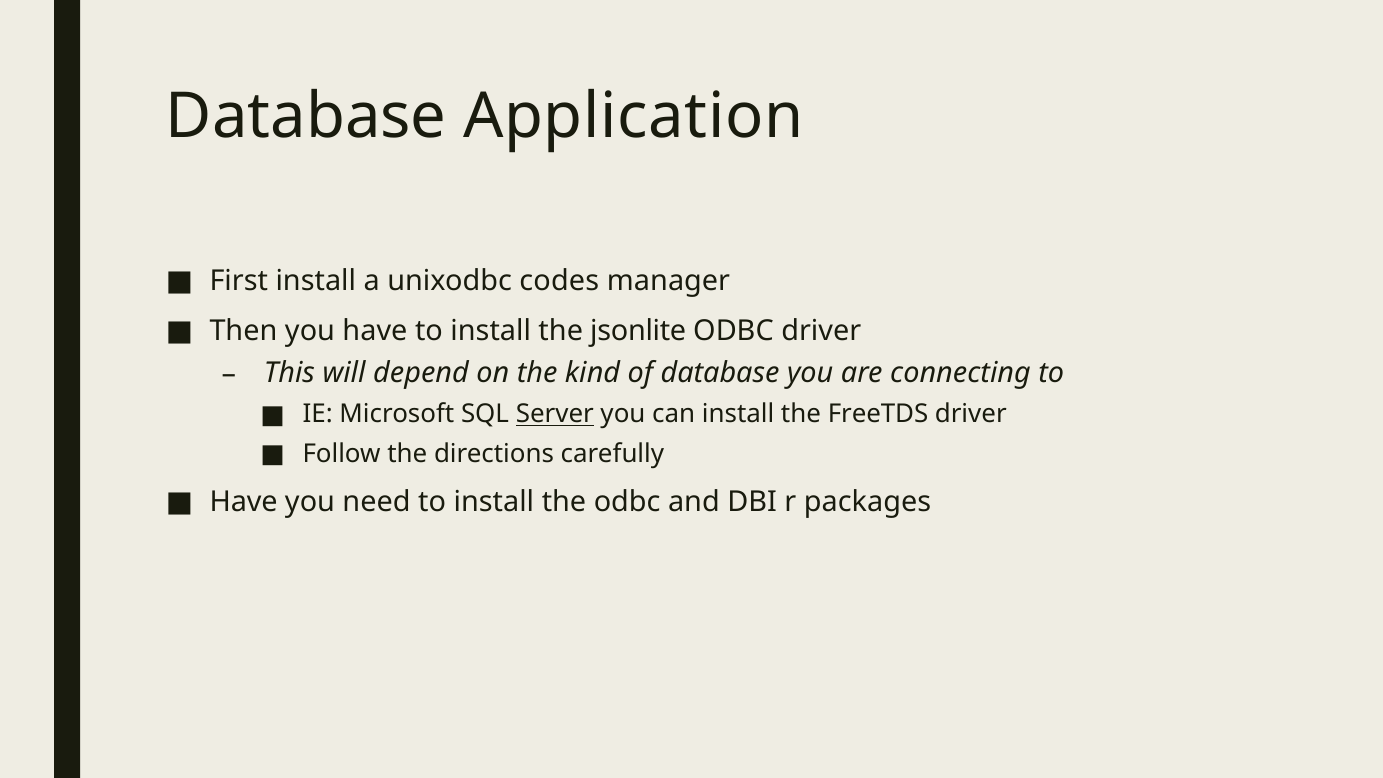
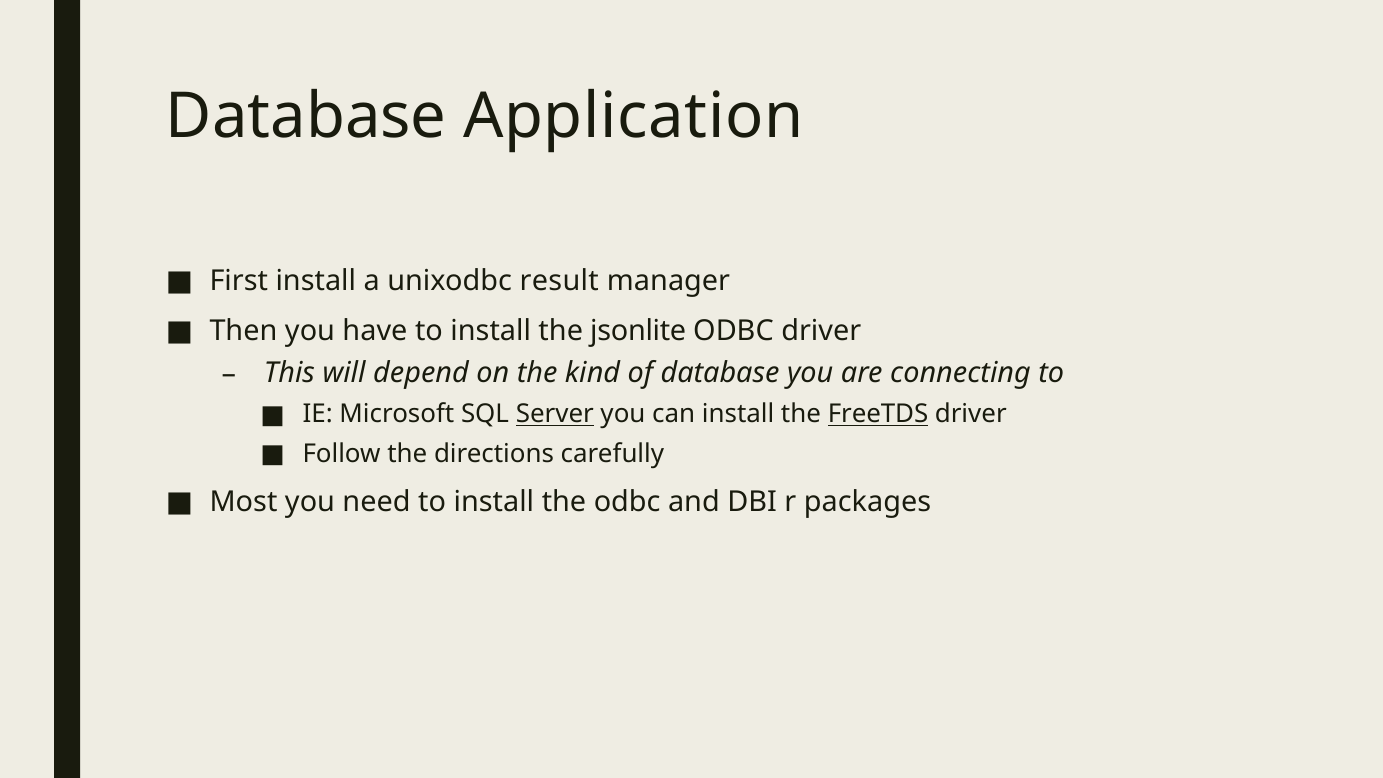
codes: codes -> result (559, 281)
FreeTDS underline: none -> present (878, 414)
Have: Have -> Most (243, 502)
